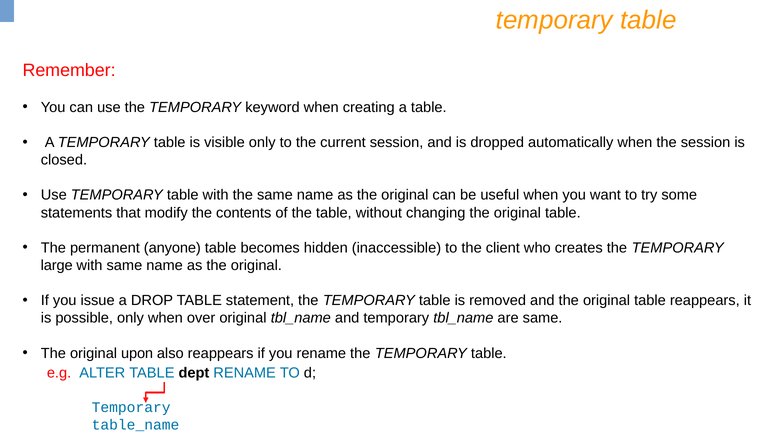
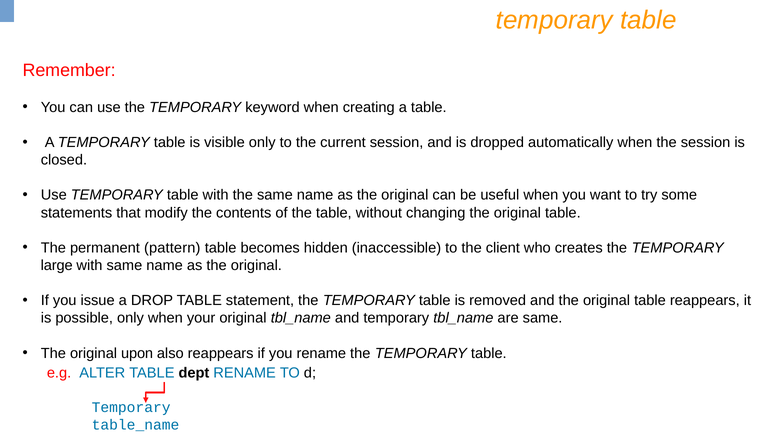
anyone: anyone -> pattern (172, 248)
over: over -> your (201, 318)
